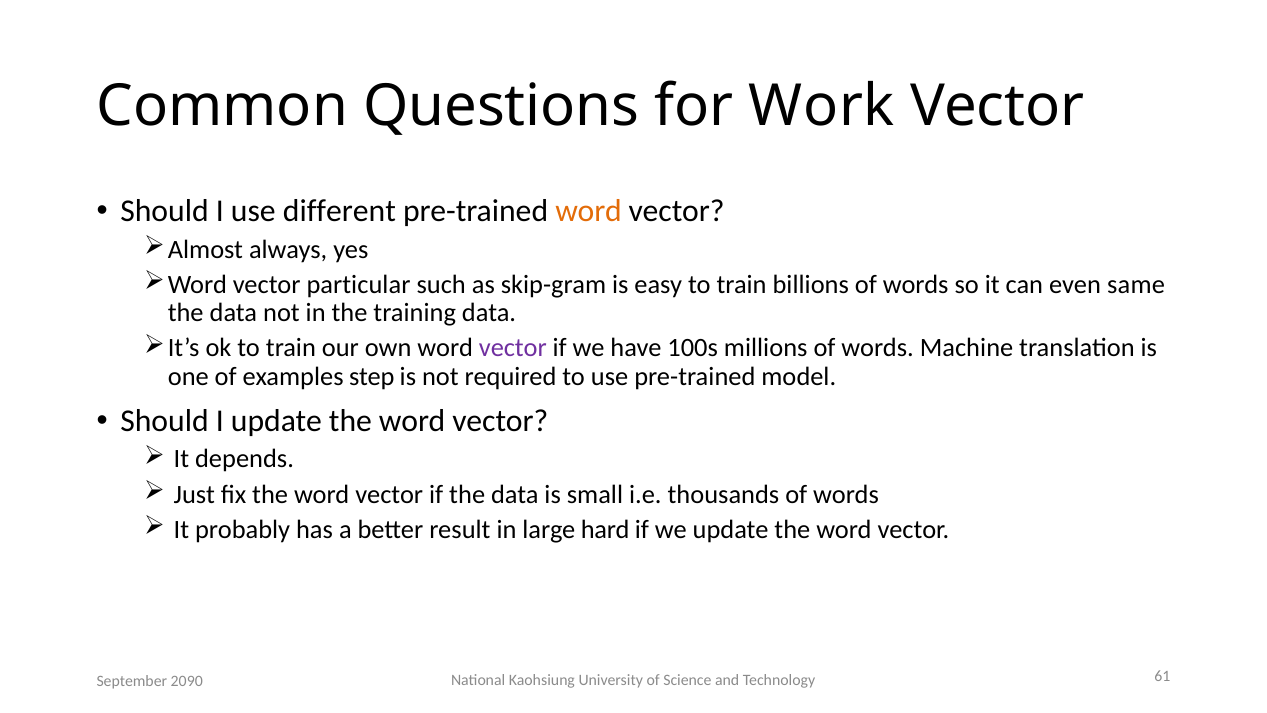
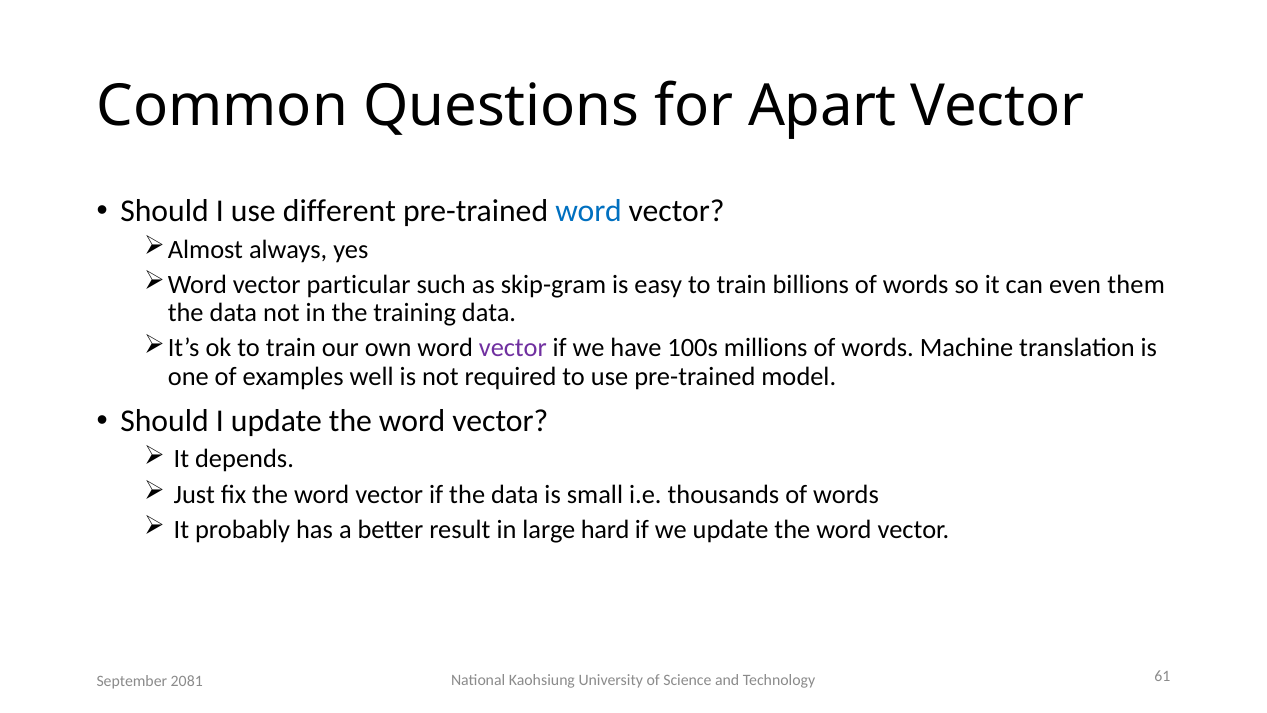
Work: Work -> Apart (822, 106)
word colour: orange -> blue (589, 211)
same: same -> them (1136, 284)
step: step -> well (372, 377)
2090: 2090 -> 2081 (187, 681)
